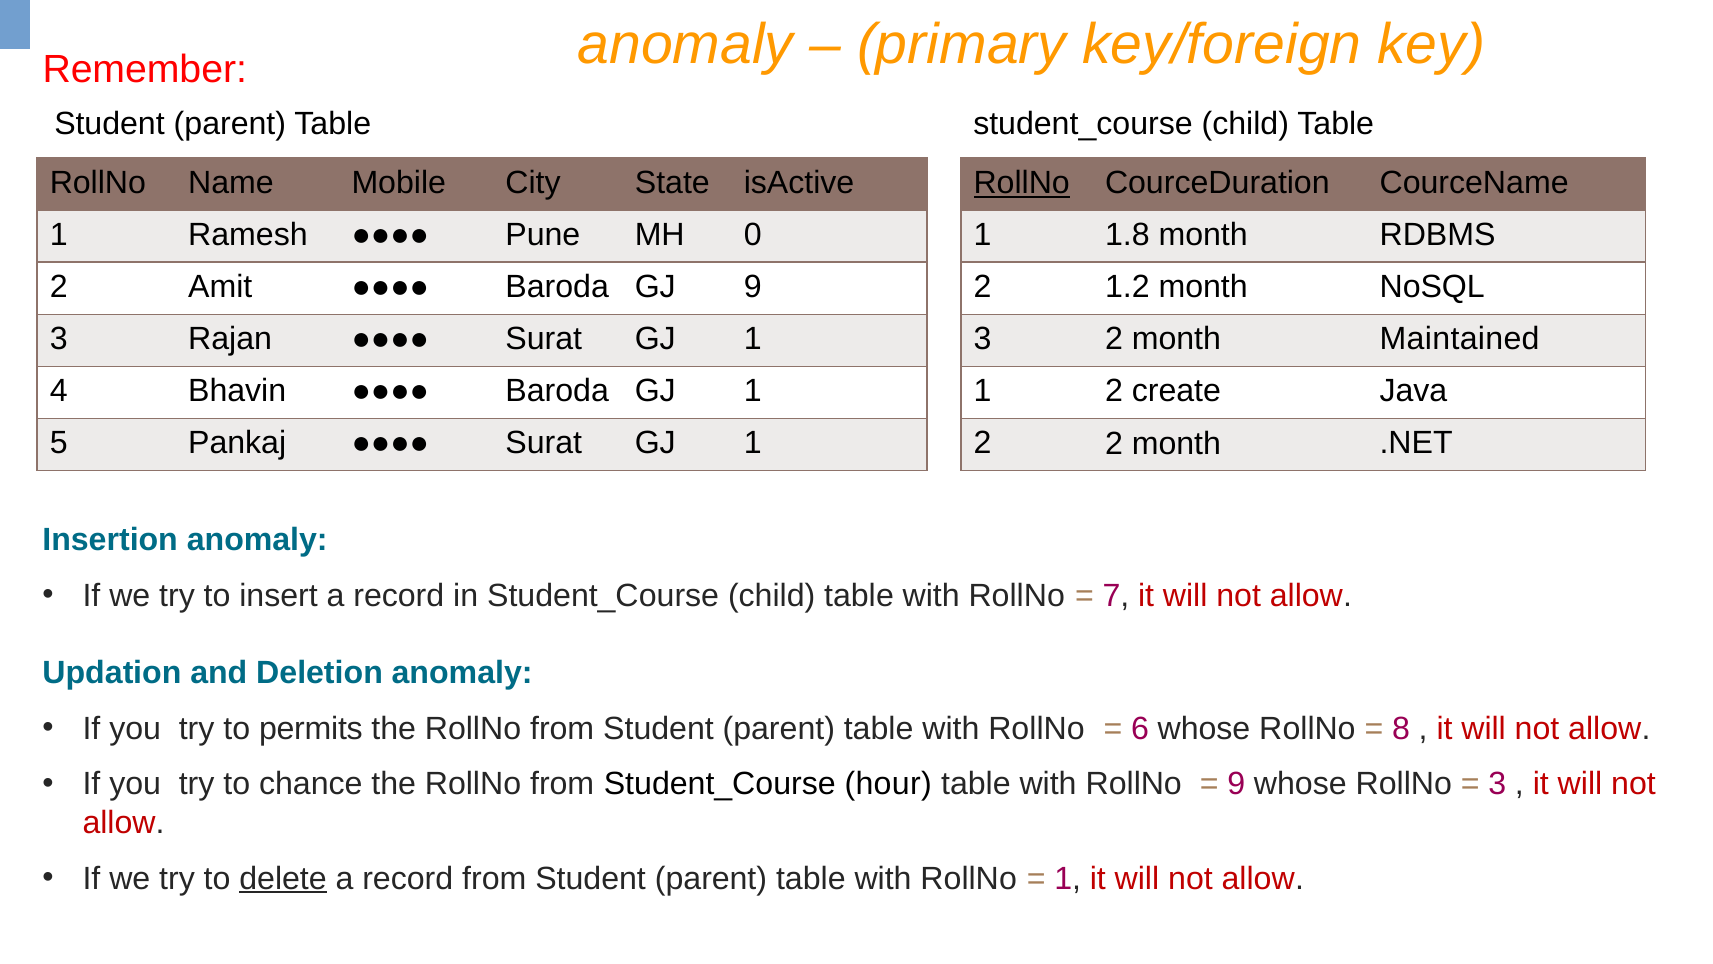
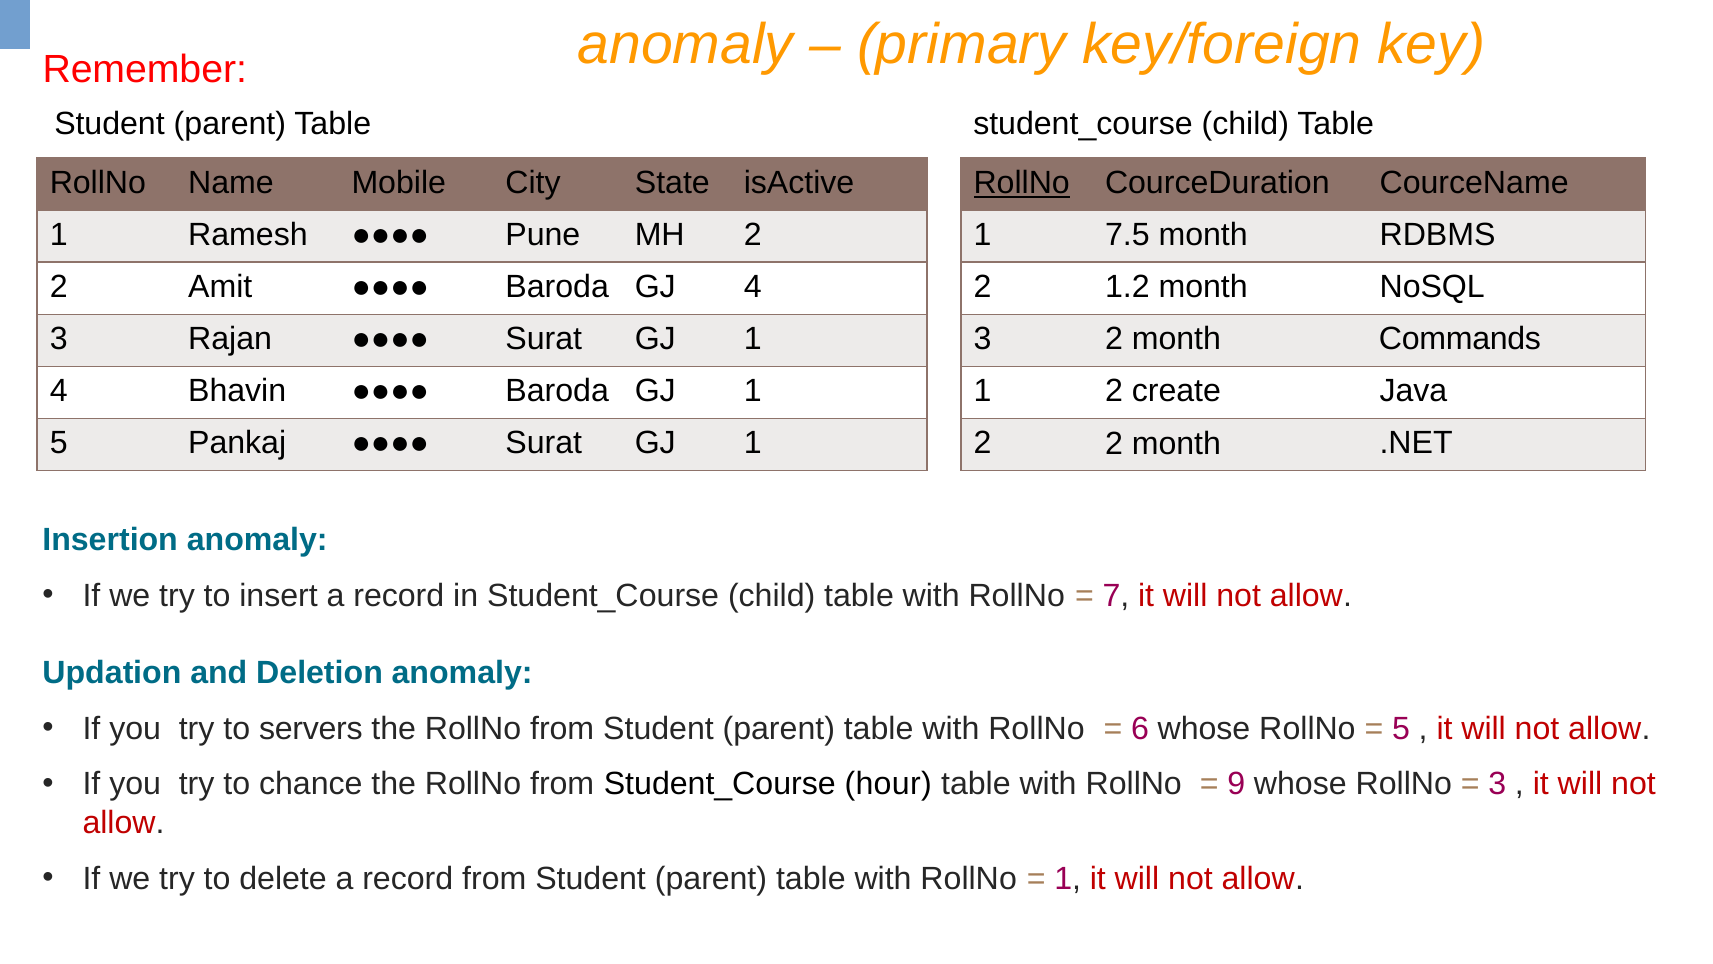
MH 0: 0 -> 2 (753, 235)
1.8: 1.8 -> 7.5 (1127, 235)
GJ 9: 9 -> 4 (753, 287)
Maintained: Maintained -> Commands (1460, 339)
permits: permits -> servers (311, 728)
8: 8 -> 5 (1401, 728)
delete underline: present -> none (283, 878)
